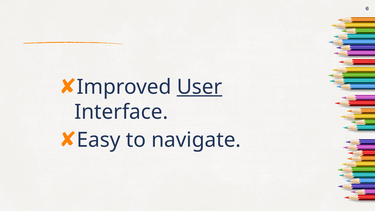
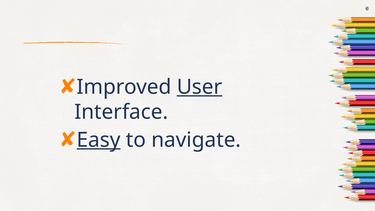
Easy underline: none -> present (99, 140)
